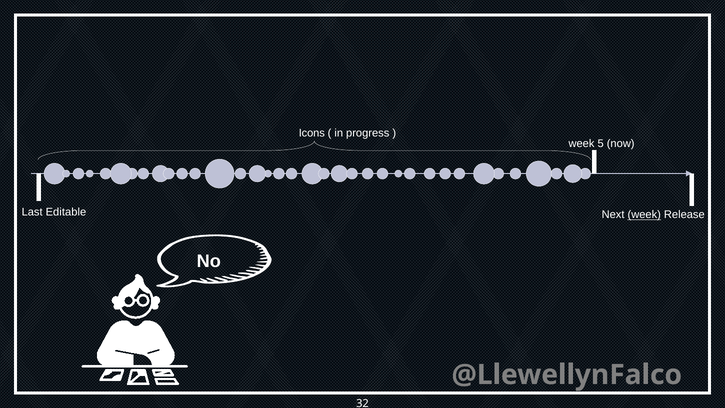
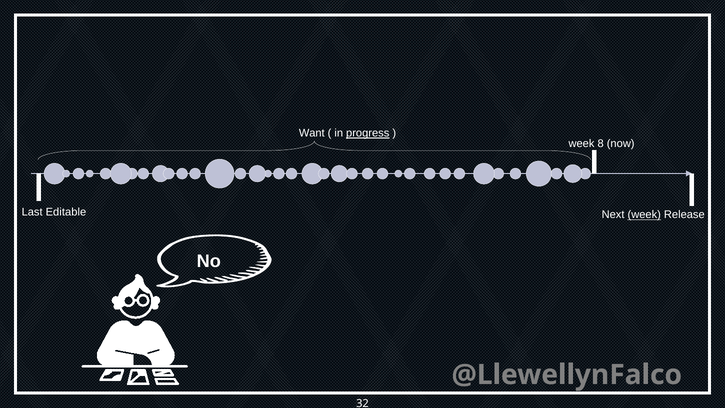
Icons: Icons -> Want (312, 133)
progress underline: none -> present (368, 133)
5: 5 -> 8 (601, 144)
